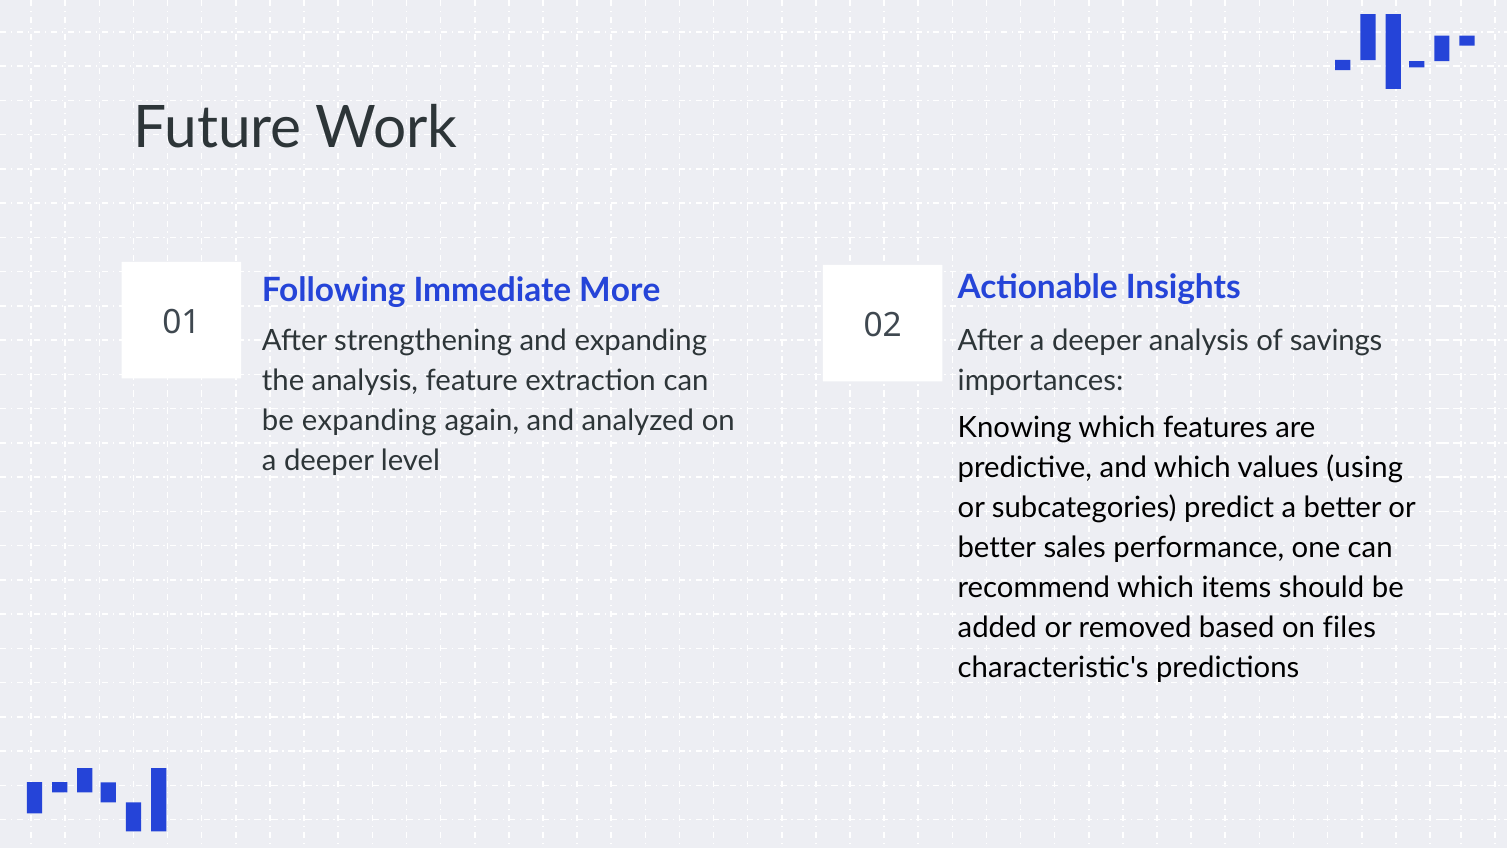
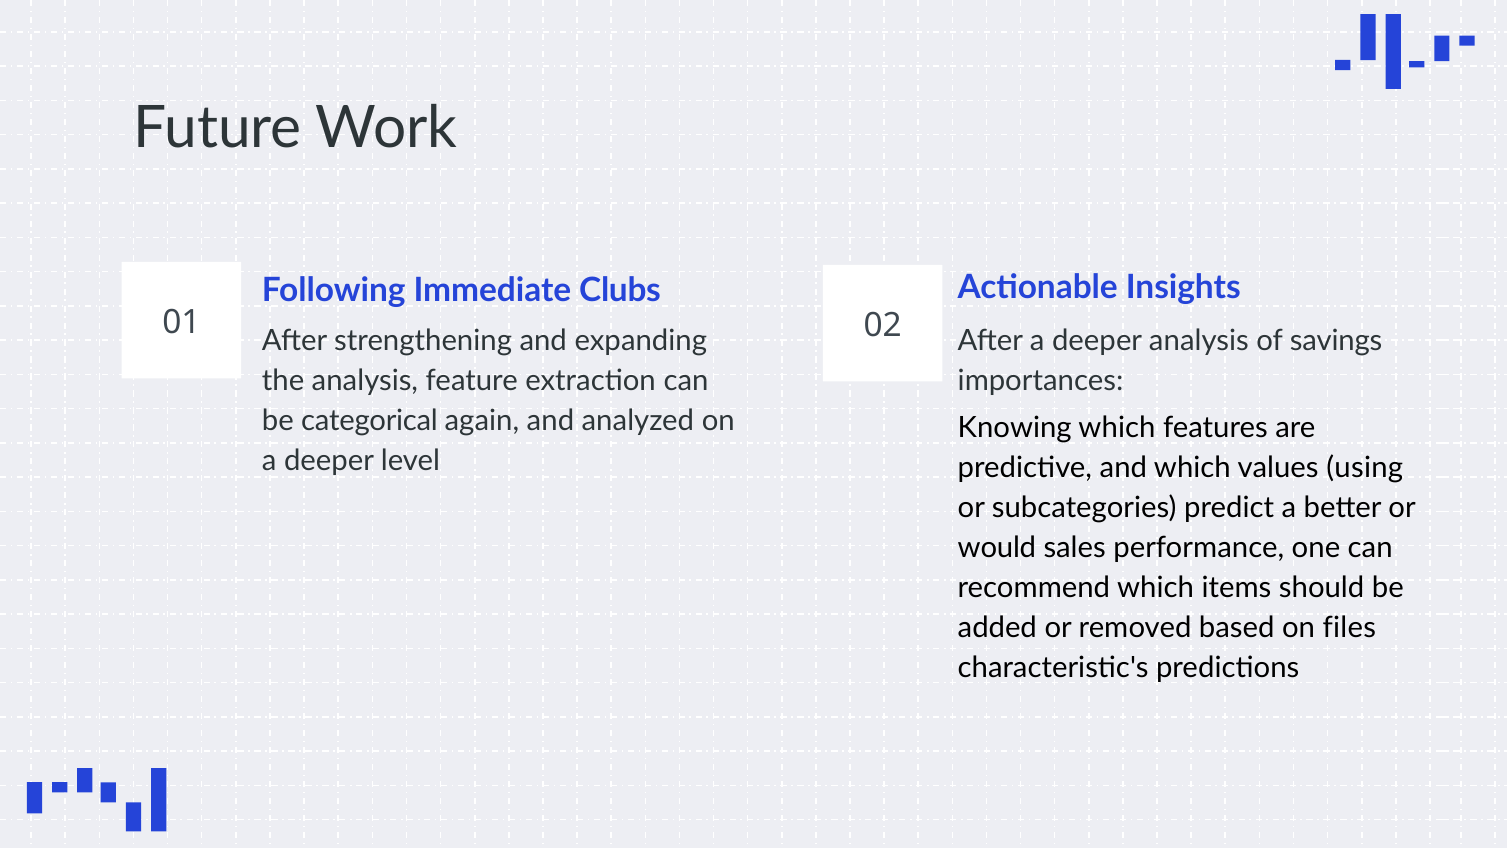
More: More -> Clubs (620, 290)
be expanding: expanding -> categorical (369, 421)
better: better -> would (997, 548)
